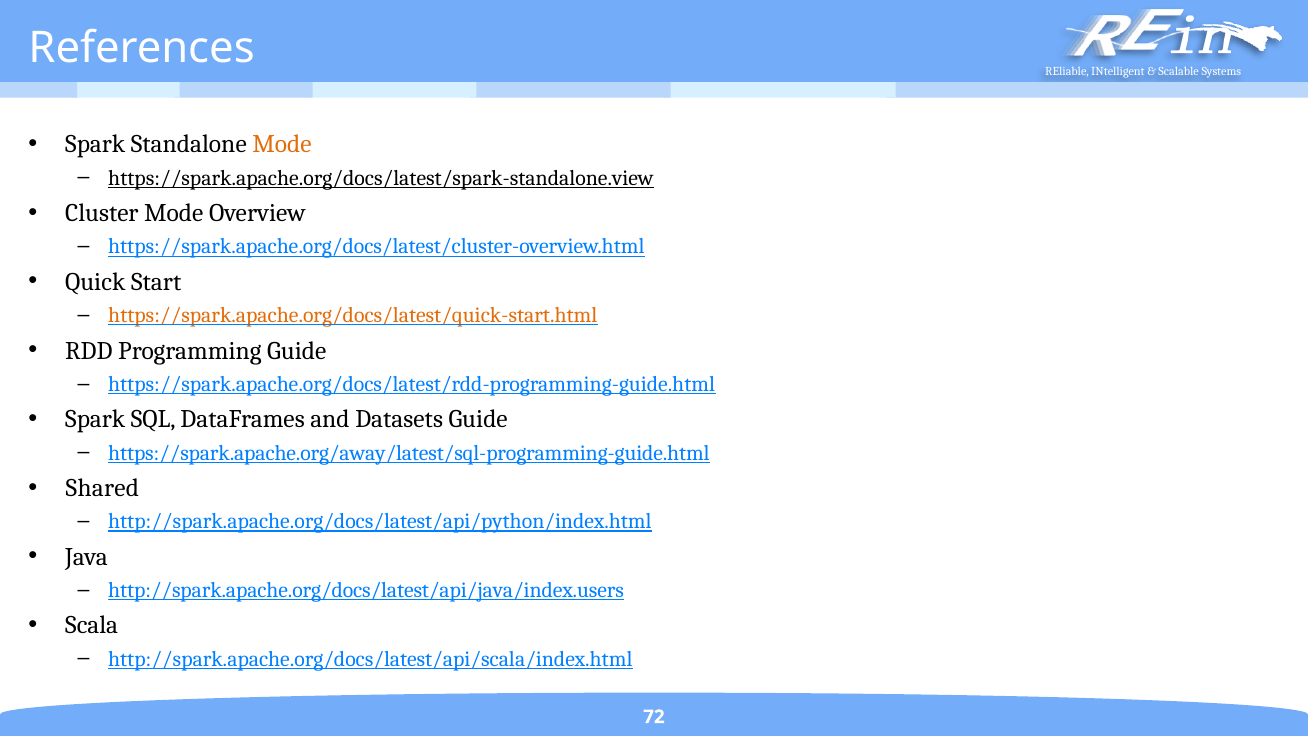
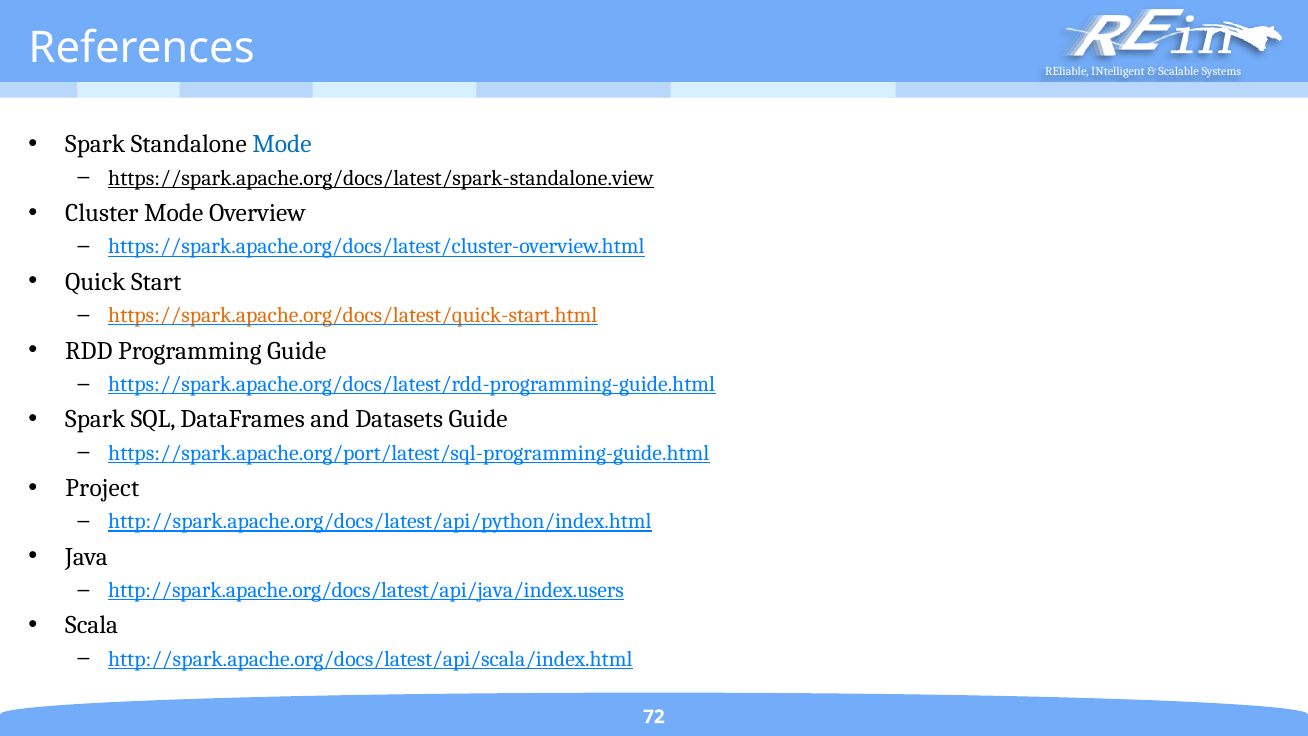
Mode colour: orange -> blue (282, 144)
https://spark.apache.org/away/latest/sql-programming-guide.html: https://spark.apache.org/away/latest/sql-programming-guide.html -> https://spark.apache.org/port/latest/sql-programming-guide.html (409, 453)
Shared: Shared -> Project (102, 488)
